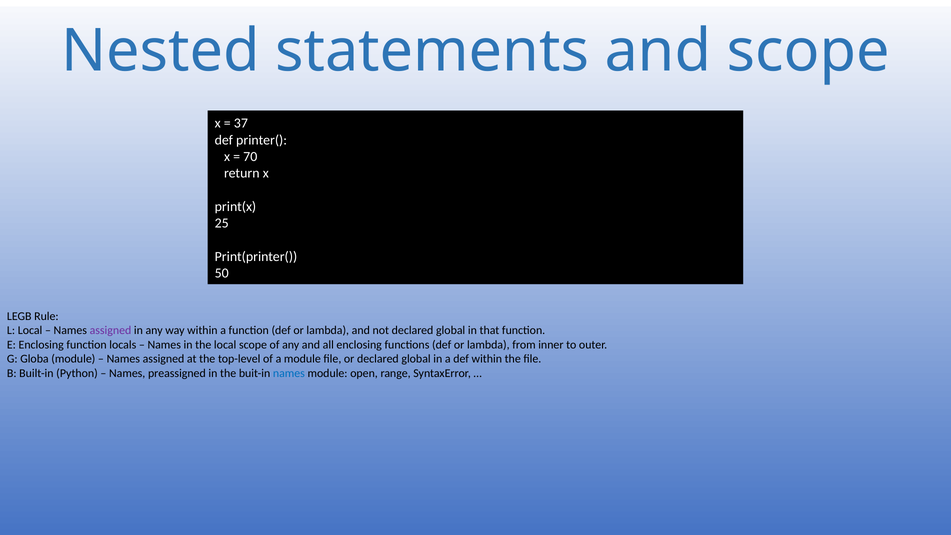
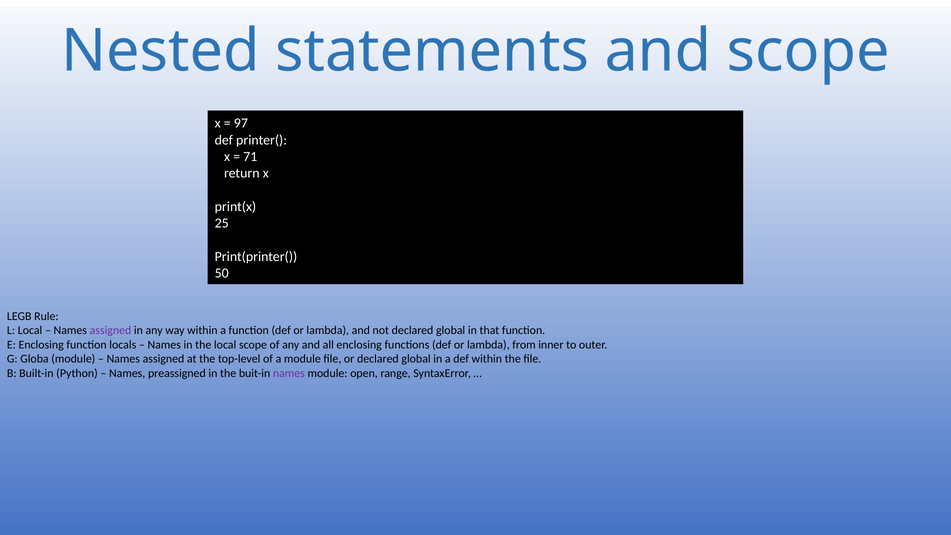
37: 37 -> 97 (241, 123)
70: 70 -> 71 (250, 157)
names colour: blue -> purple (289, 373)
